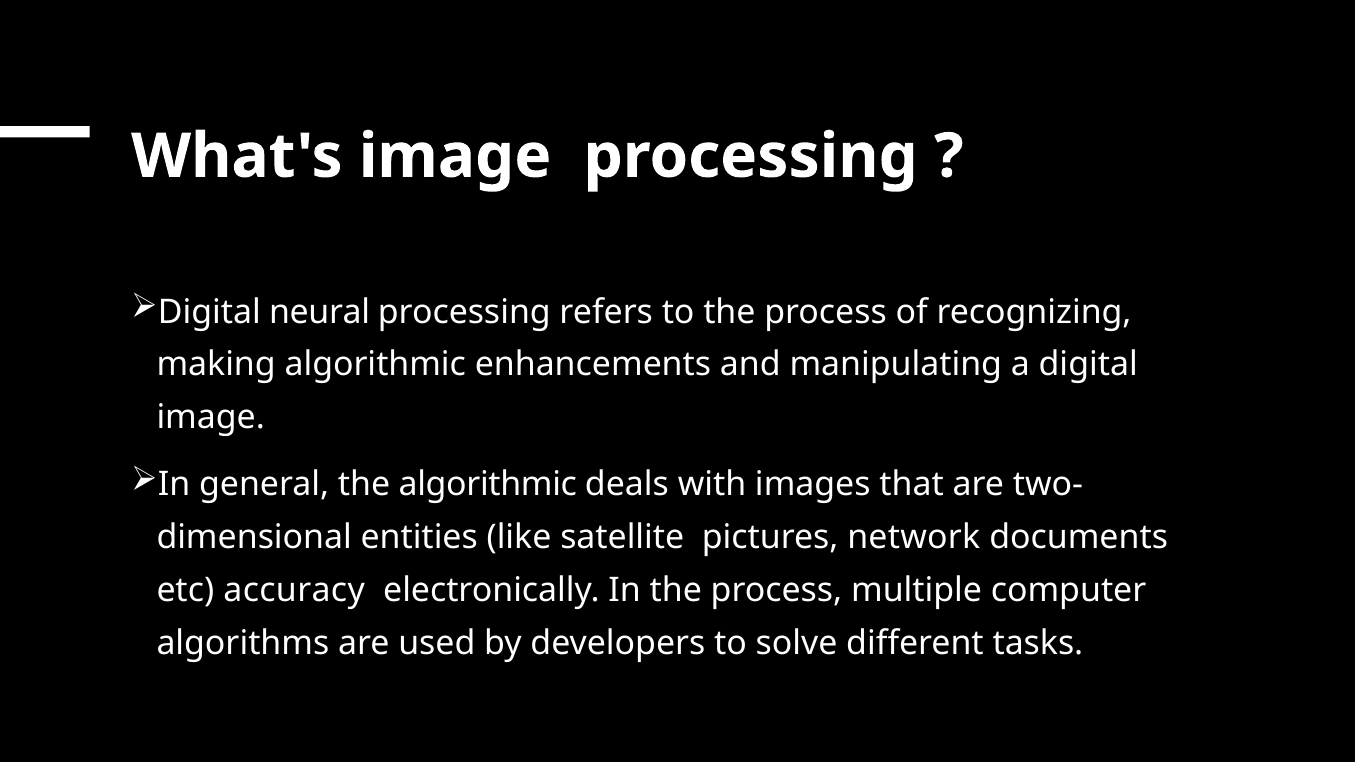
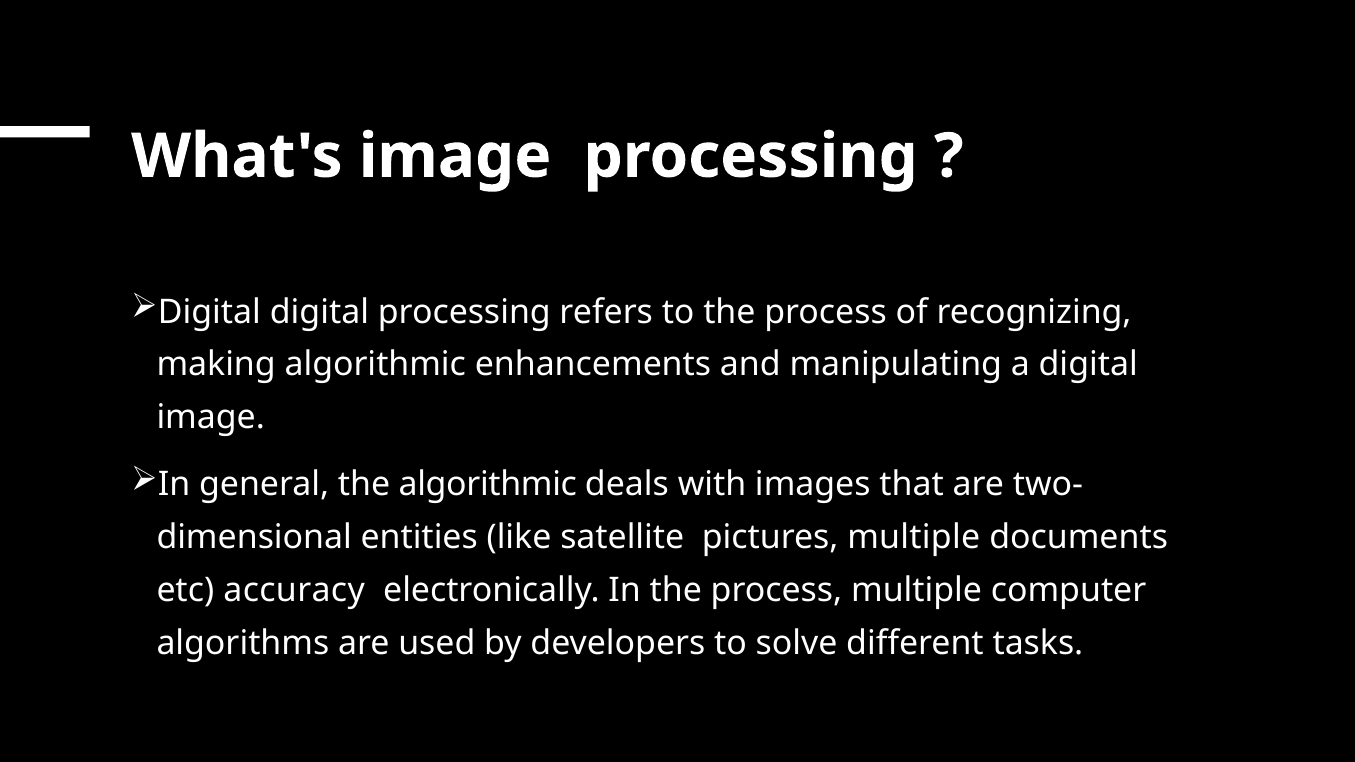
Digital neural: neural -> digital (319, 312)
pictures network: network -> multiple (914, 537)
